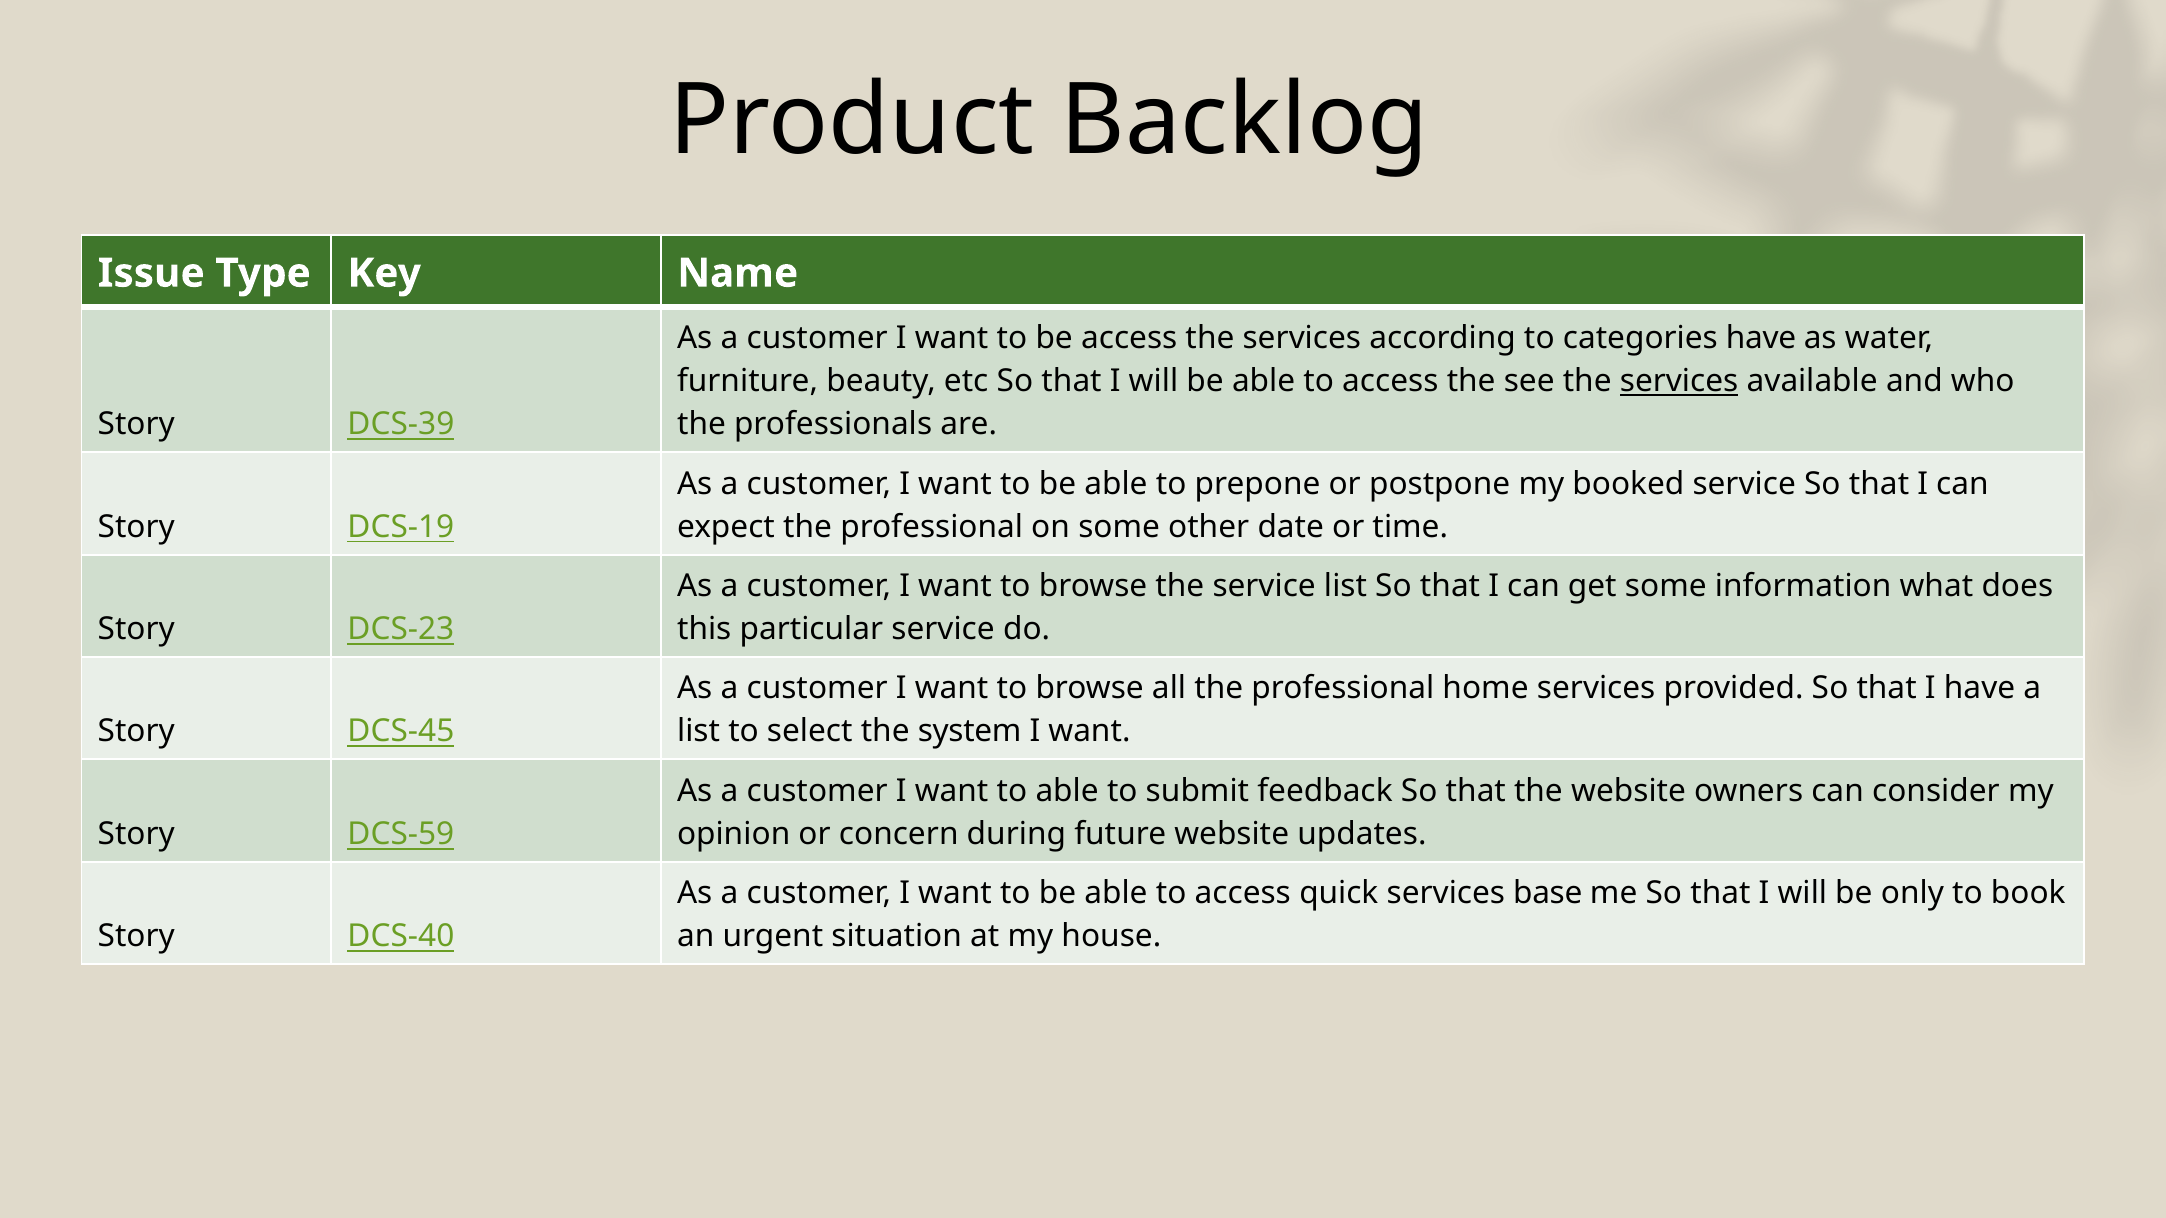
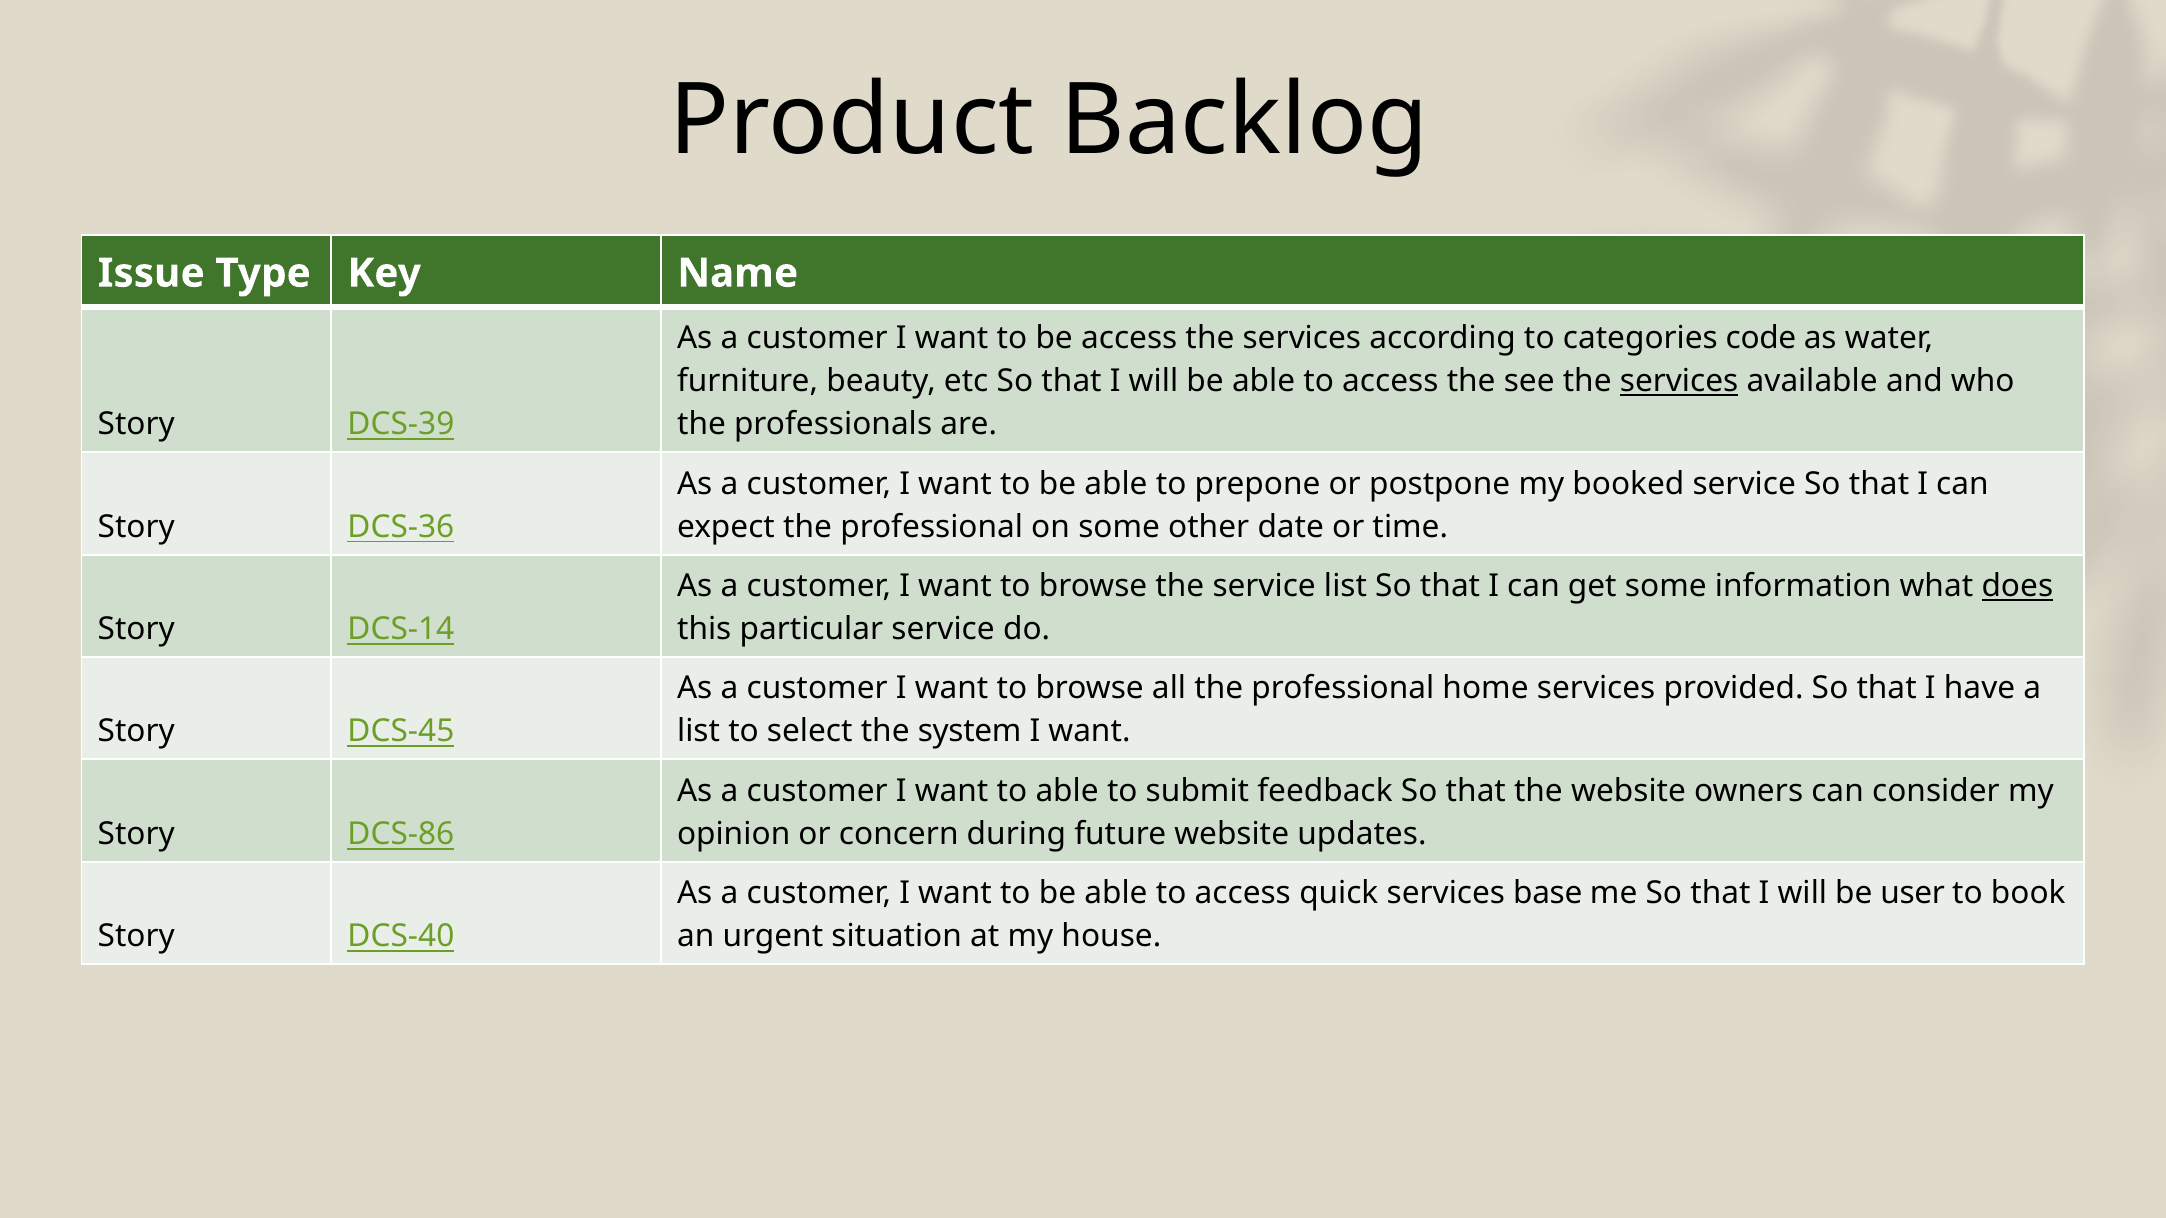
categories have: have -> code (1761, 339)
DCS-19: DCS-19 -> DCS-36 (401, 527)
does underline: none -> present (2017, 586)
DCS-23: DCS-23 -> DCS-14 (401, 629)
DCS-59: DCS-59 -> DCS-86 (401, 834)
only: only -> user (1913, 894)
